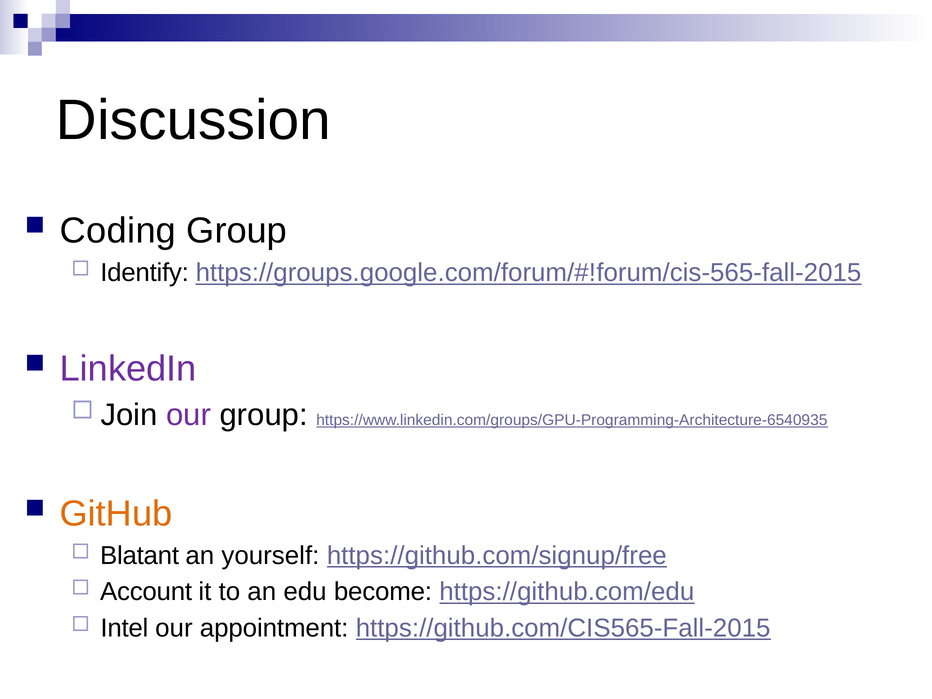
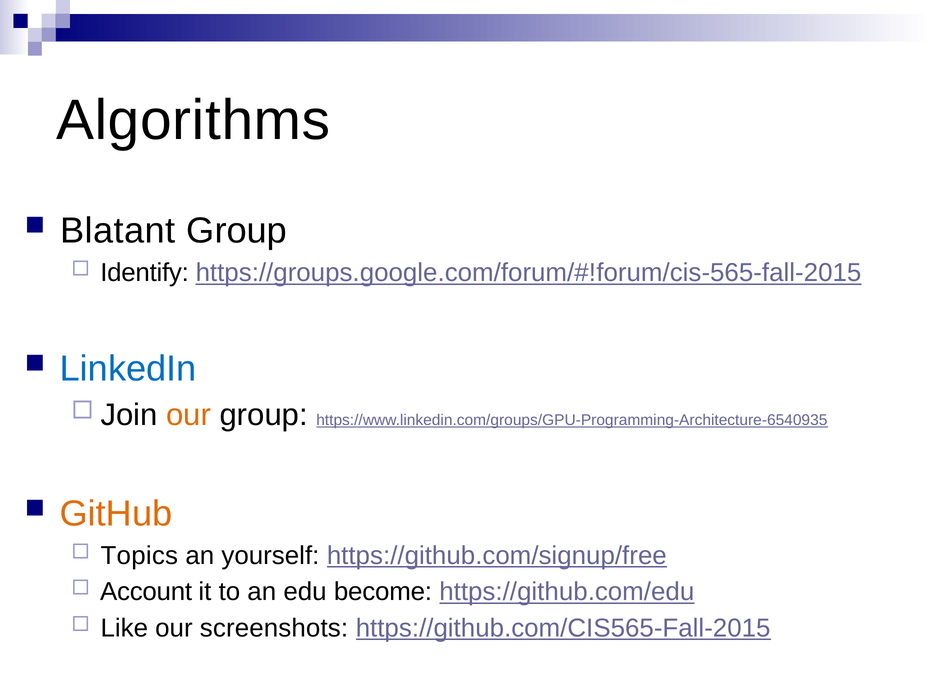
Discussion: Discussion -> Algorithms (193, 120)
Coding: Coding -> Blatant (118, 231)
LinkedIn colour: purple -> blue (128, 369)
our colour: purple -> orange (189, 415)
Blatant: Blatant -> Topics (139, 555)
Intel: Intel -> Like (124, 628)
appointment: appointment -> screenshots (274, 628)
